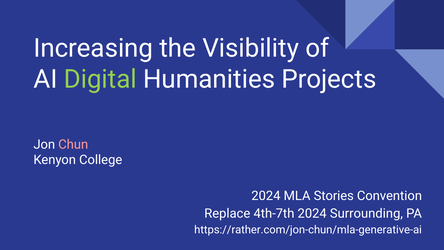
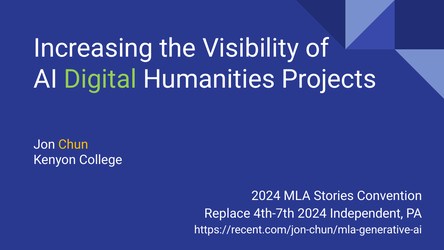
Chun colour: pink -> yellow (73, 144)
Surrounding: Surrounding -> Independent (366, 213)
https://rather.com/jon-chun/mla-generative-ai: https://rather.com/jon-chun/mla-generative-ai -> https://recent.com/jon-chun/mla-generative-ai (308, 230)
